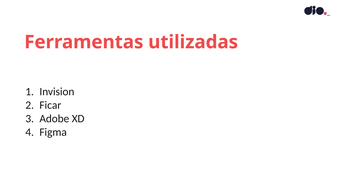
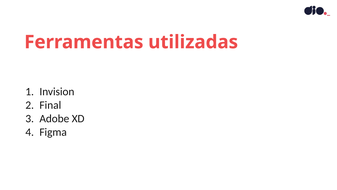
Ficar: Ficar -> Final (50, 105)
